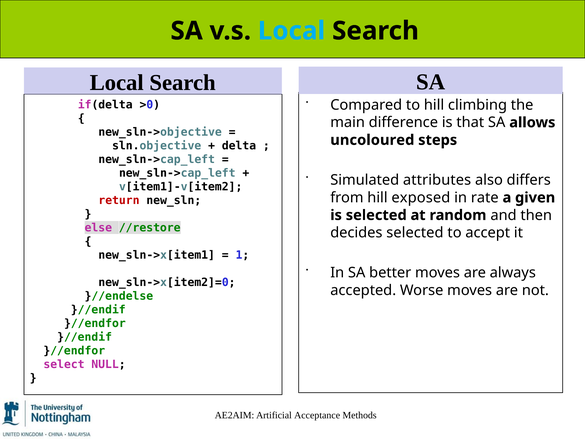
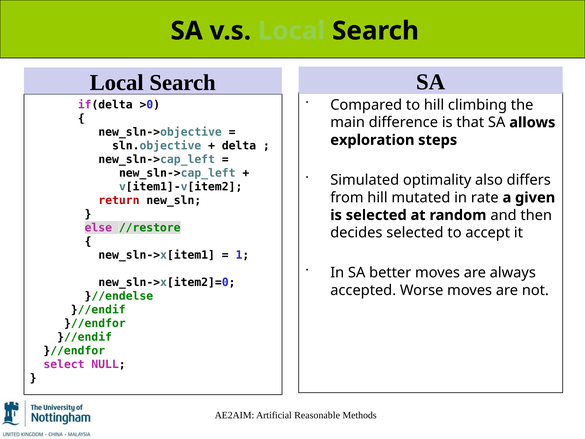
Local colour: light blue -> light green (292, 31)
uncoloured: uncoloured -> exploration (372, 140)
attributes: attributes -> optimality (437, 180)
exposed: exposed -> mutated (421, 198)
Acceptance: Acceptance -> Reasonable (317, 415)
